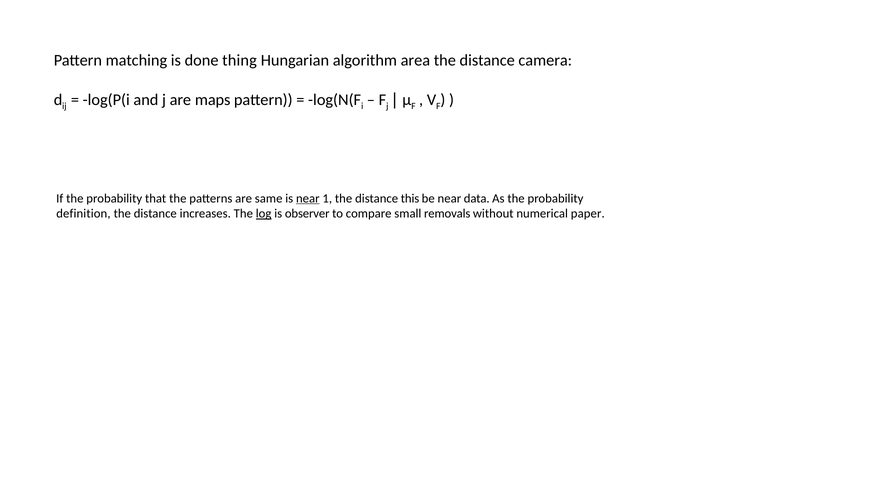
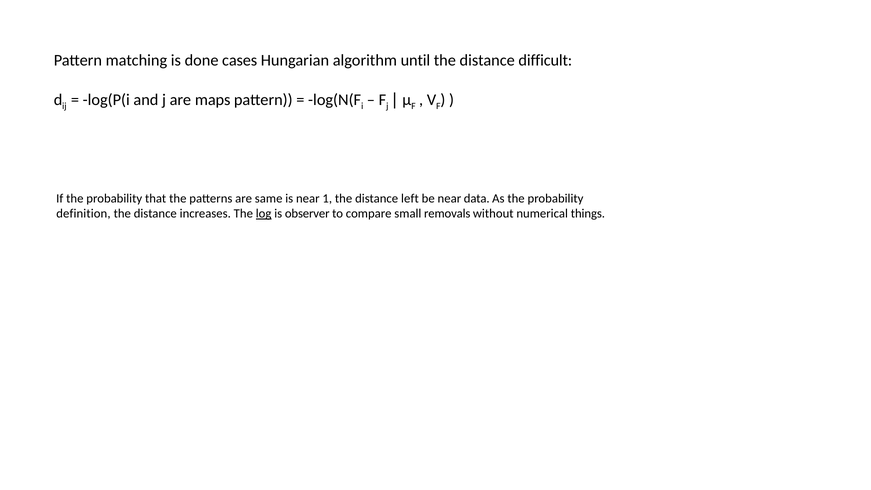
thing: thing -> cases (240, 60)
area: area -> until (415, 60)
camera: camera -> difficult (545, 60)
near underline: present -> none (308, 198)
this: this -> left (410, 198)
paper: paper -> things (588, 214)
